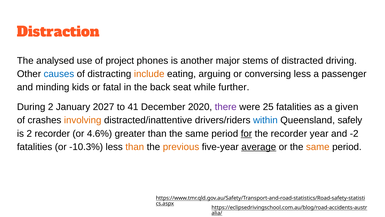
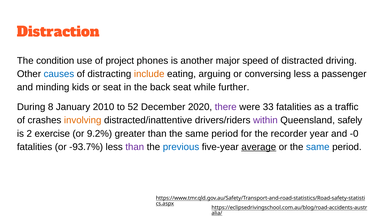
analysed: analysed -> condition (55, 61)
stems: stems -> speed (255, 61)
or fatal: fatal -> seat (112, 87)
During 2: 2 -> 8 (51, 107)
2027: 2027 -> 2010 (104, 107)
41: 41 -> 52 (133, 107)
25: 25 -> 33 (268, 107)
given: given -> traffic (347, 107)
within colour: blue -> purple (265, 120)
2 recorder: recorder -> exercise (52, 133)
4.6%: 4.6% -> 9.2% (99, 133)
for underline: present -> none (246, 133)
-2: -2 -> -0 (354, 133)
-10.3%: -10.3% -> -93.7% (86, 147)
than colour: orange -> purple (135, 147)
previous colour: orange -> blue (181, 147)
same colour: orange -> blue (318, 147)
